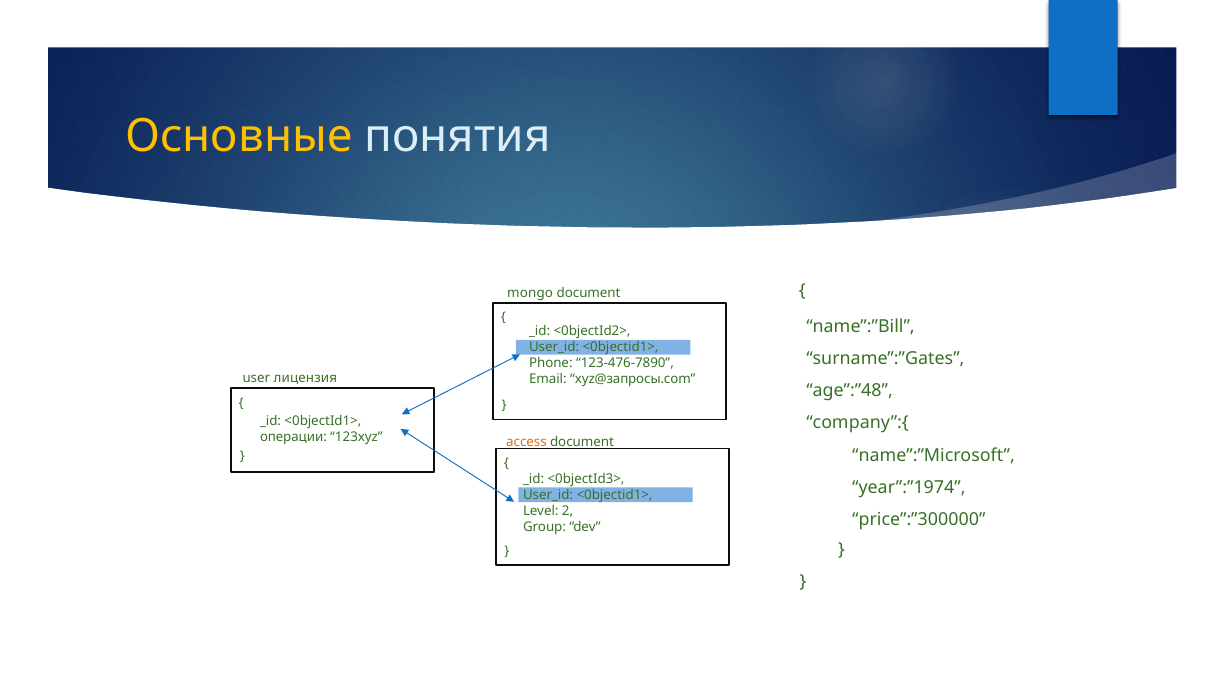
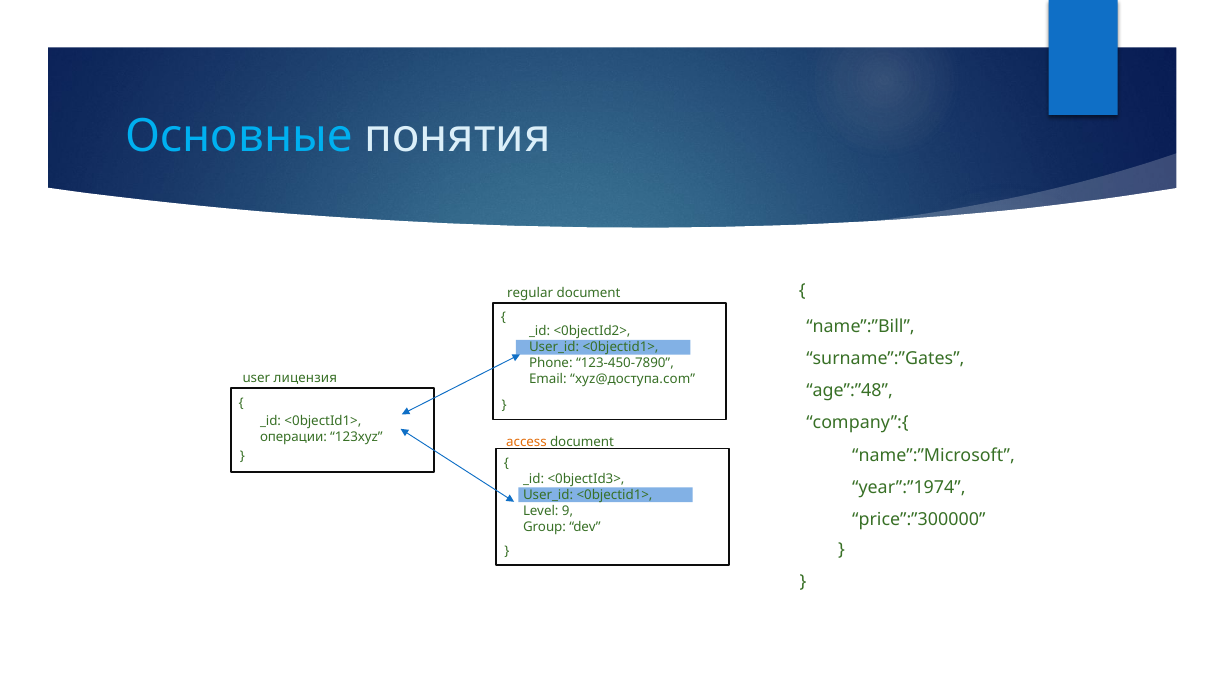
Основные colour: yellow -> light blue (239, 137)
mongo: mongo -> regular (530, 293)
123-476-7890: 123-476-7890 -> 123-450-7890 (625, 363)
xyz@запросы.com: xyz@запросы.com -> xyz@доступа.com (633, 379)
2: 2 -> 9 (568, 511)
